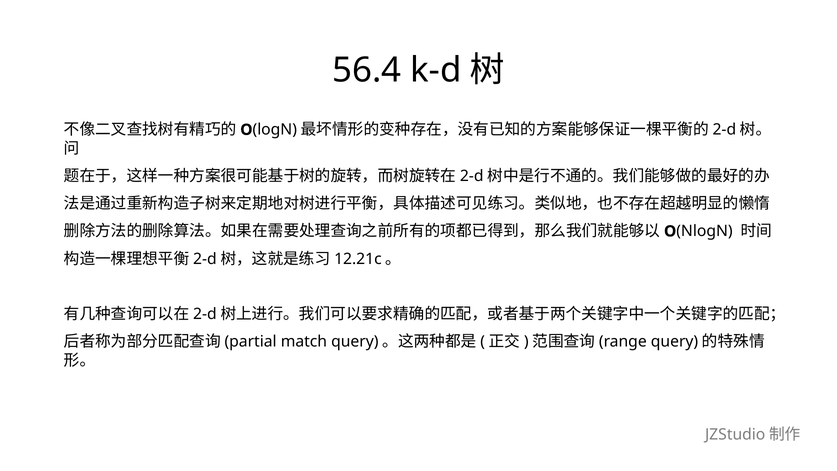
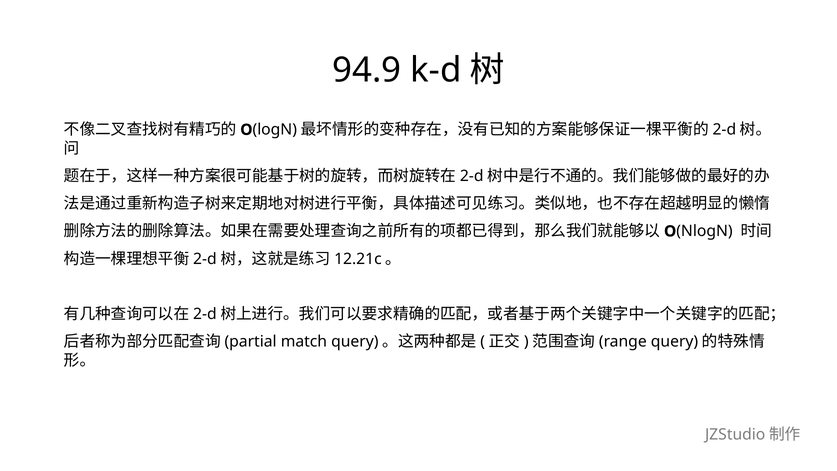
56.4: 56.4 -> 94.9 (367, 70)
